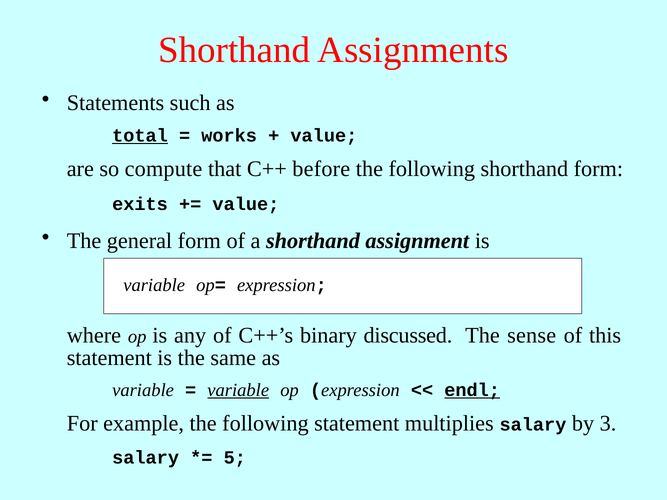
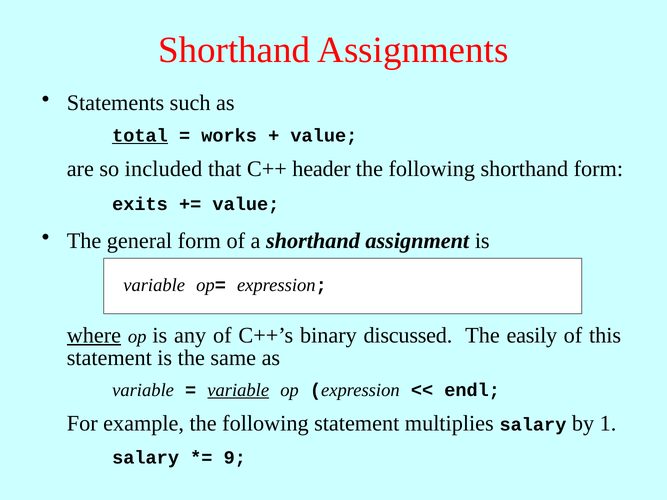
compute: compute -> included (164, 169)
before: before -> header (321, 169)
where underline: none -> present (94, 336)
sense: sense -> easily (532, 336)
endl underline: present -> none (472, 390)
3: 3 -> 1 (608, 424)
5: 5 -> 9 (235, 458)
